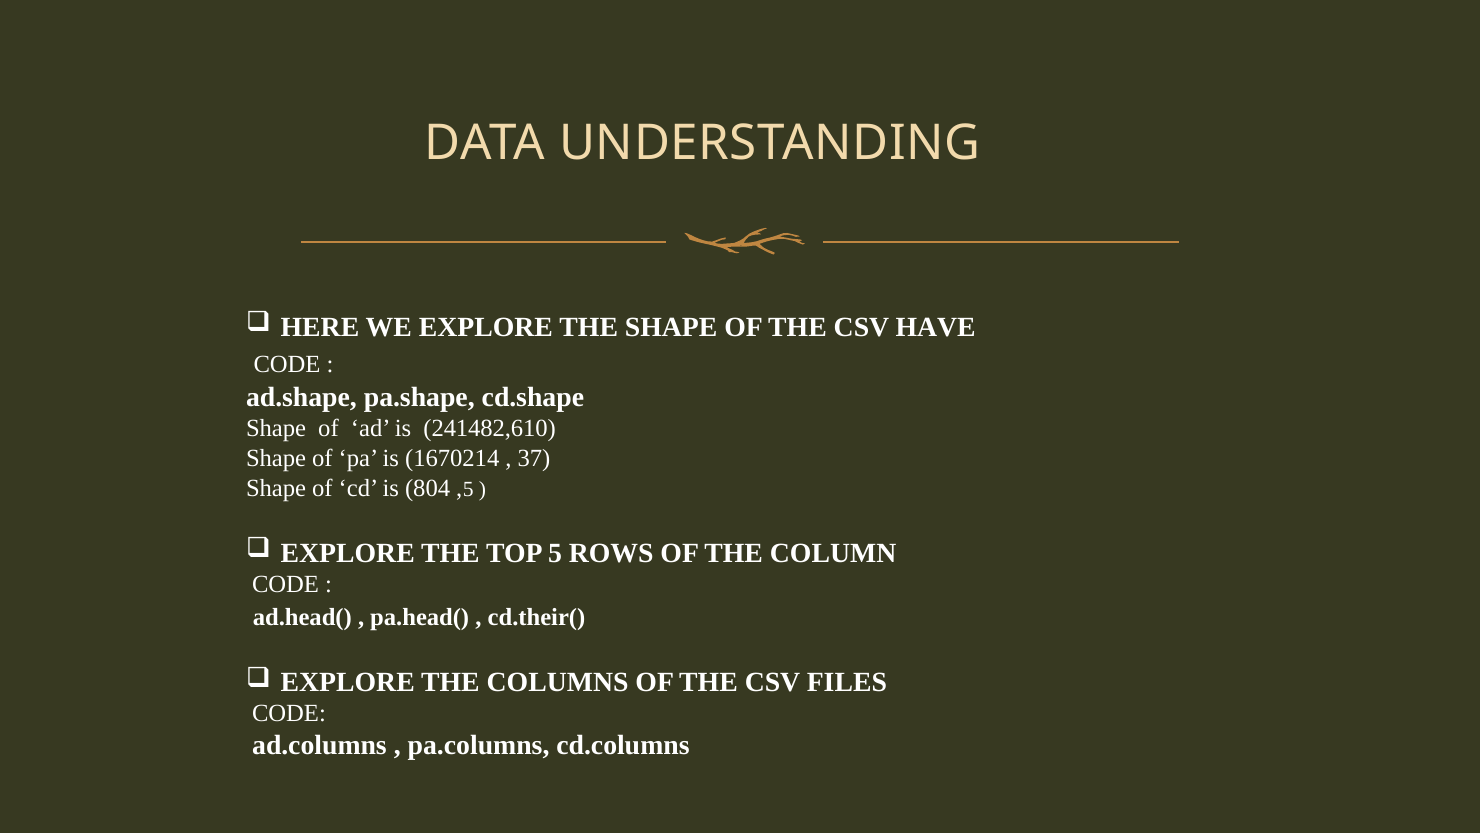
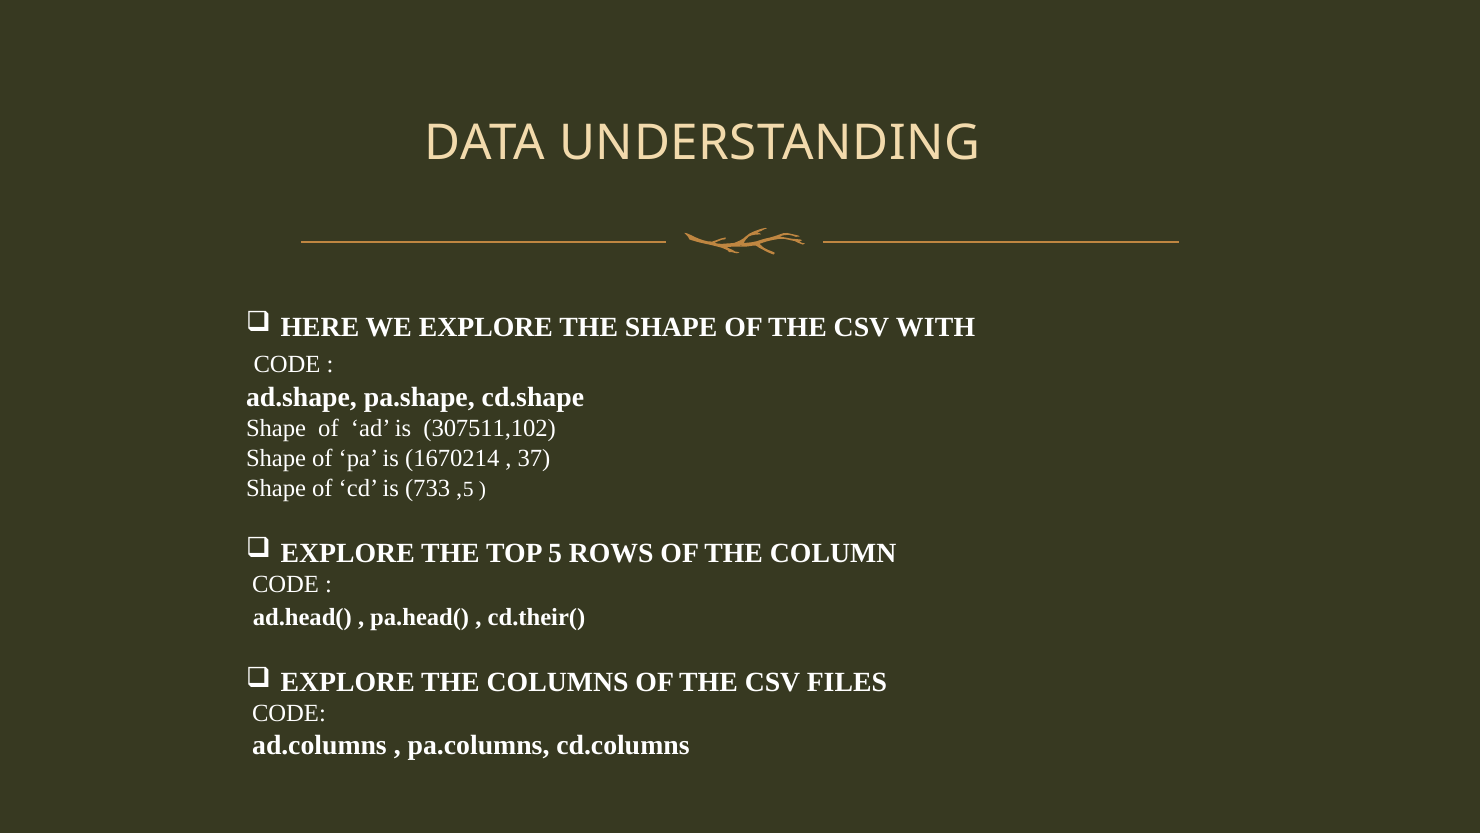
HAVE: HAVE -> WITH (936, 327)
241482,610: 241482,610 -> 307511,102 (490, 428)
804: 804 -> 733 (428, 488)
